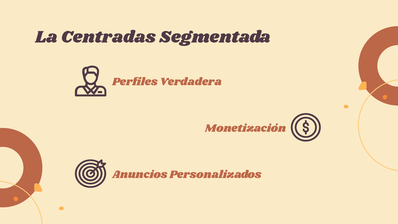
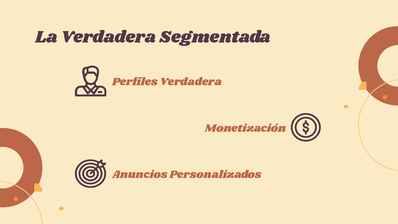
La Centradas: Centradas -> Verdadera (109, 37)
